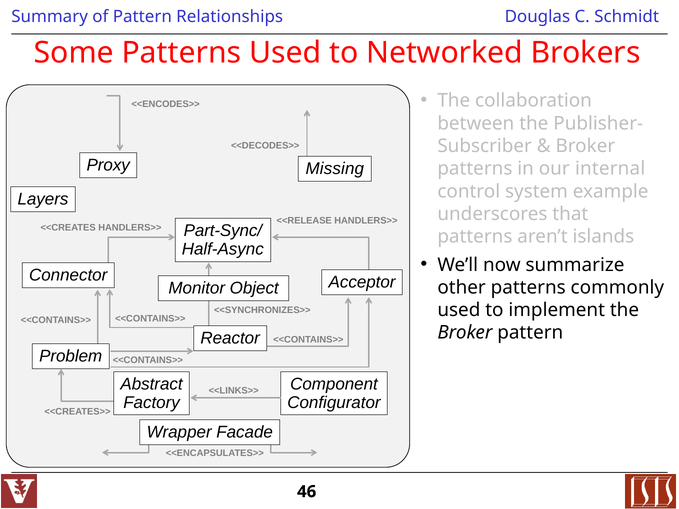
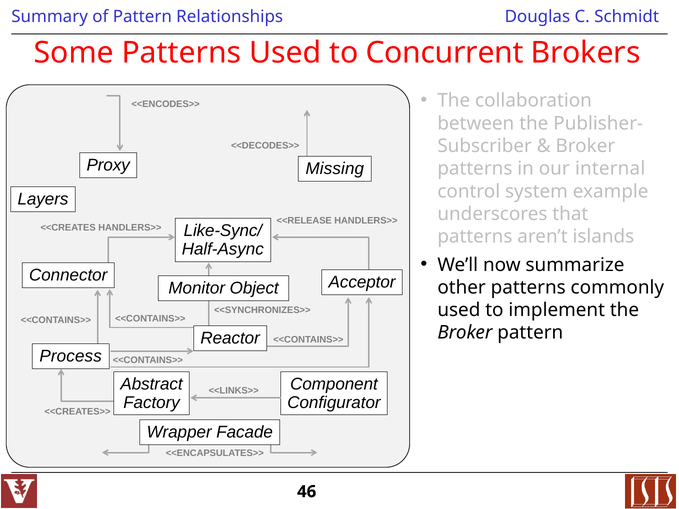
Networked: Networked -> Concurrent (445, 53)
Part-Sync/: Part-Sync/ -> Like-Sync/ (223, 231)
Problem: Problem -> Process (71, 356)
